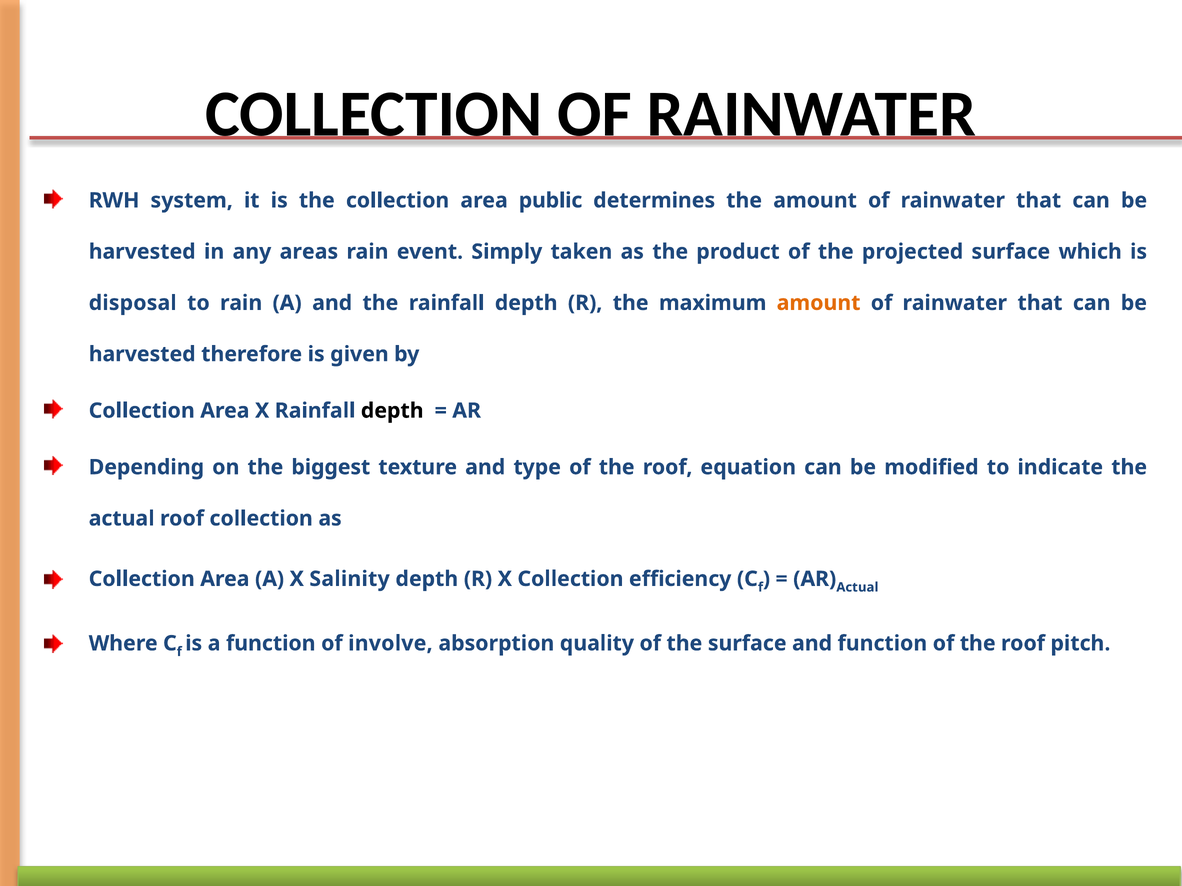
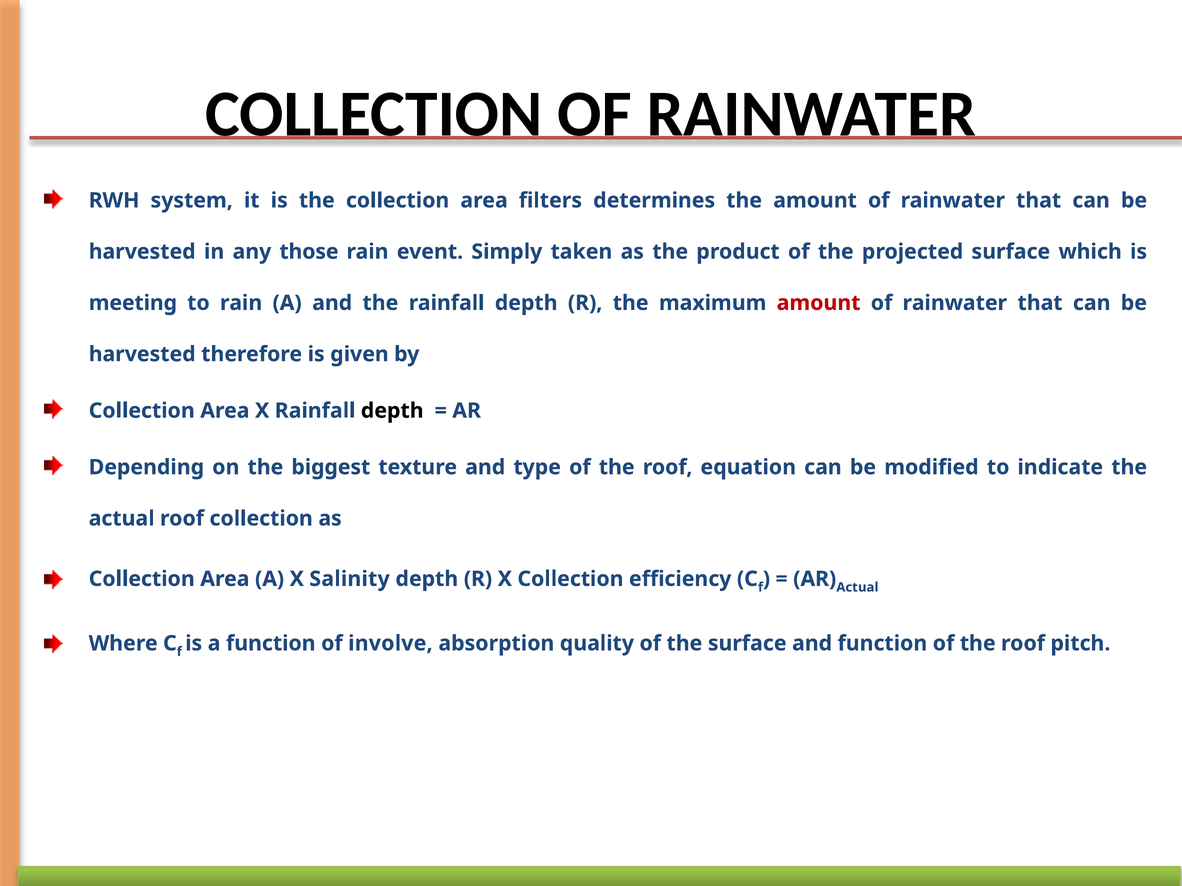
public: public -> filters (550, 201)
areas: areas -> those (309, 252)
disposal: disposal -> meeting (133, 303)
amount colour: orange -> red (819, 303)
